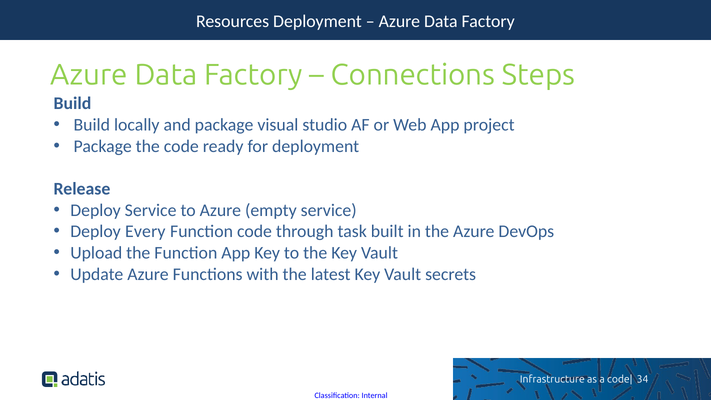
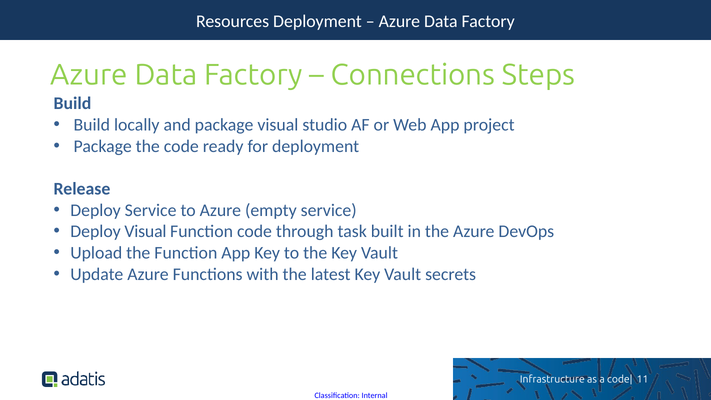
Deploy Every: Every -> Visual (145, 232)
34: 34 -> 11 (643, 380)
